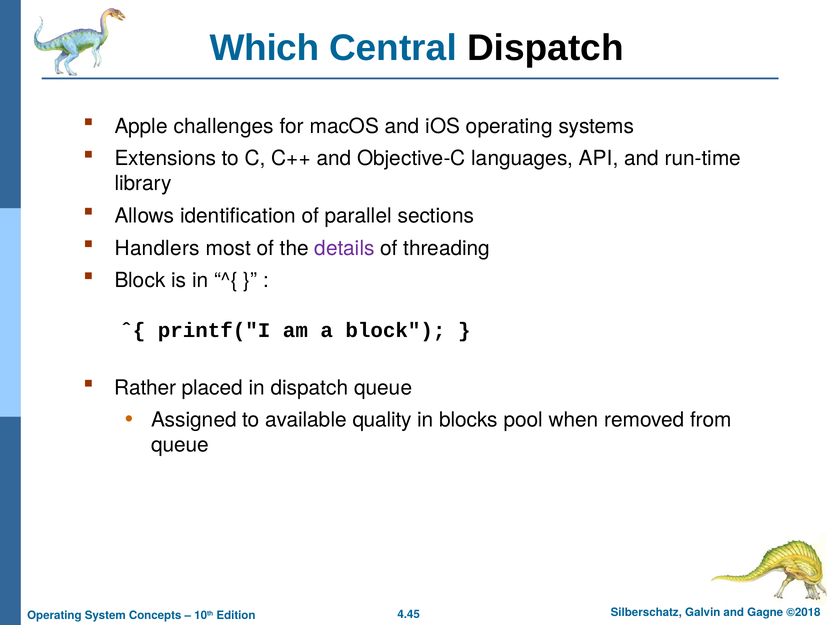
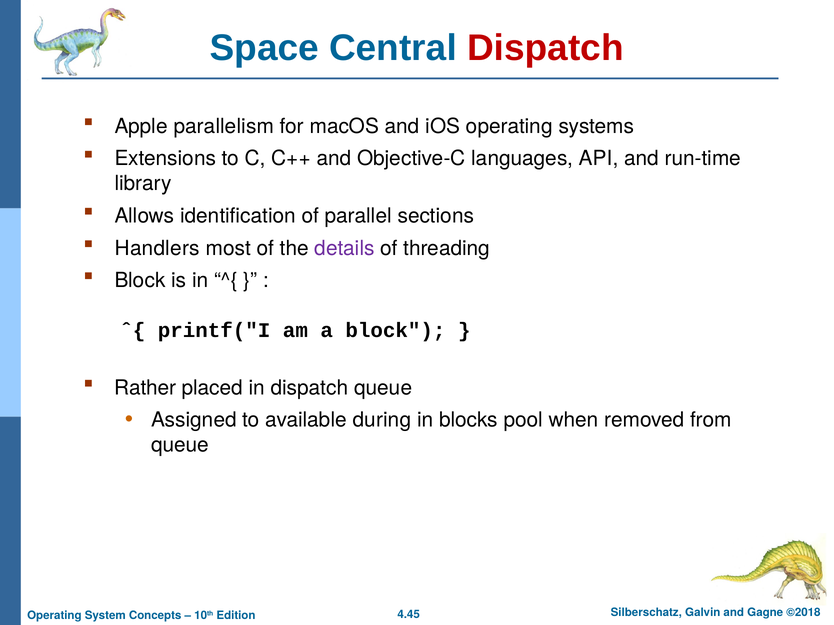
Which: Which -> Space (264, 48)
Dispatch colour: black -> red (545, 48)
challenges: challenges -> parallelism (224, 126)
quality: quality -> during (382, 420)
